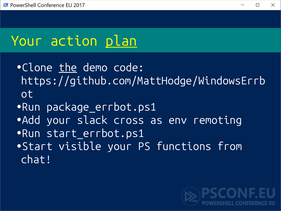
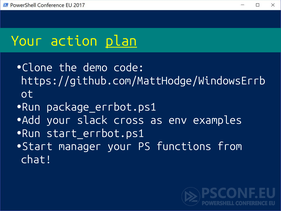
the underline: present -> none (68, 68)
remoting: remoting -> examples (218, 120)
visible: visible -> manager (80, 146)
